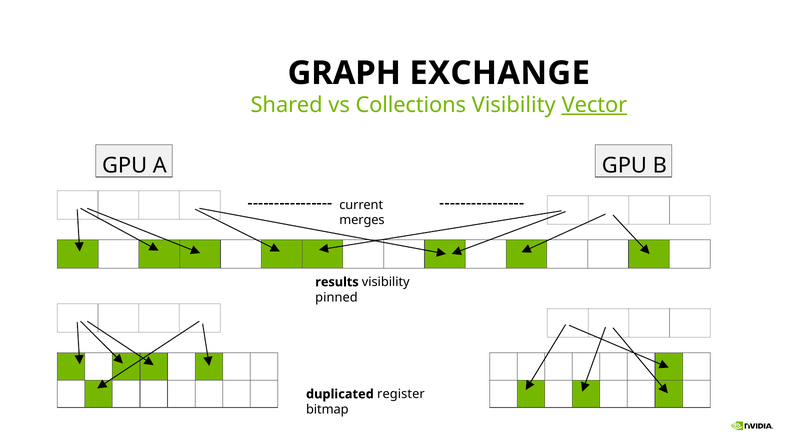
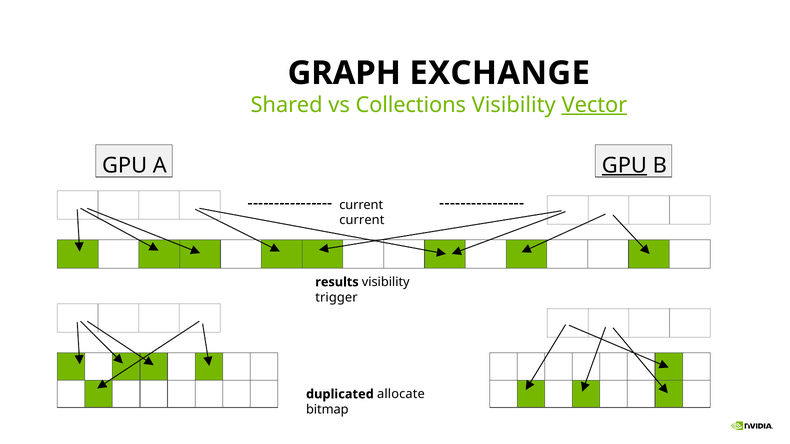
GPU underline: none -> present (624, 166)
merges: merges -> current (362, 220)
pinned: pinned -> trigger (336, 298)
register: register -> allocate (401, 394)
